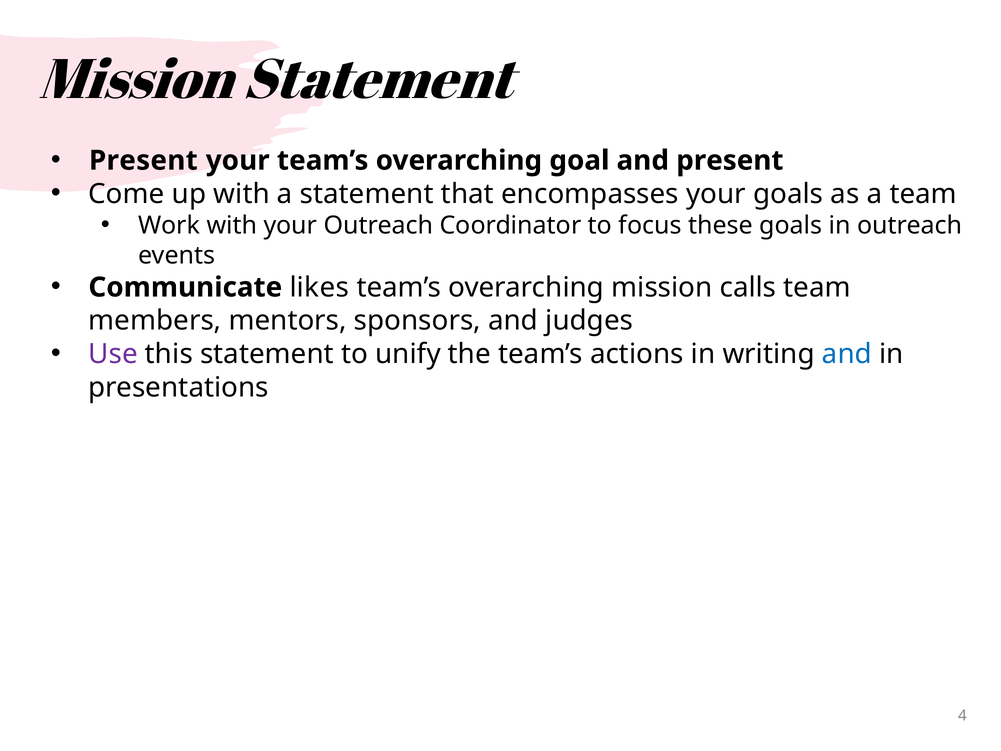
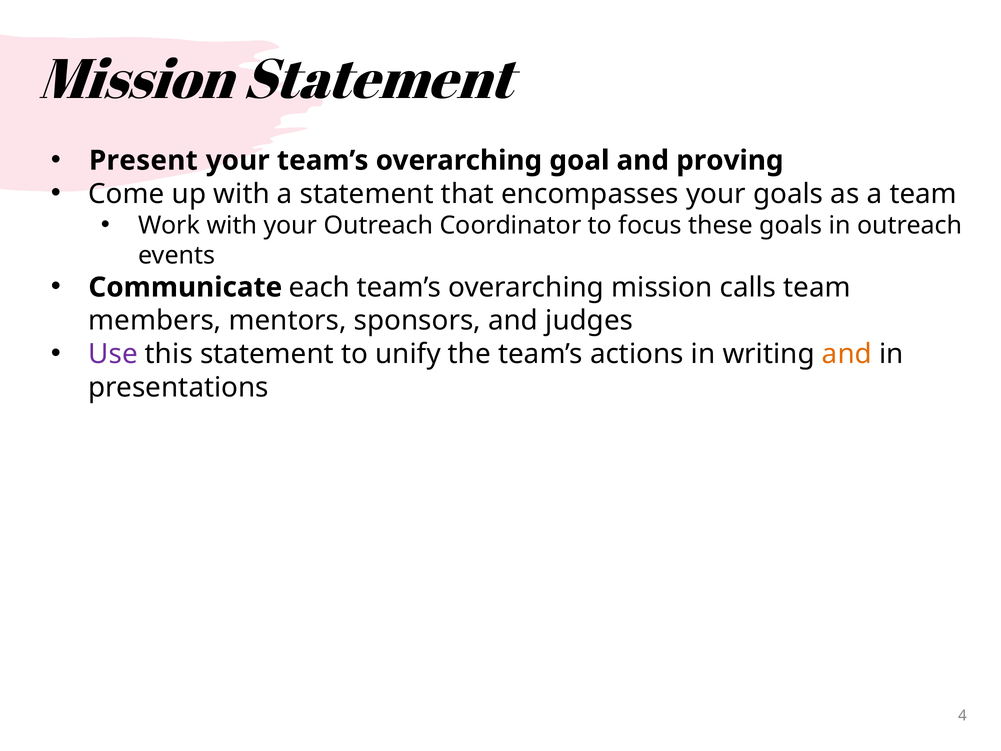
and present: present -> proving (730, 160)
likes: likes -> each (319, 287)
and colour: blue -> orange (847, 354)
